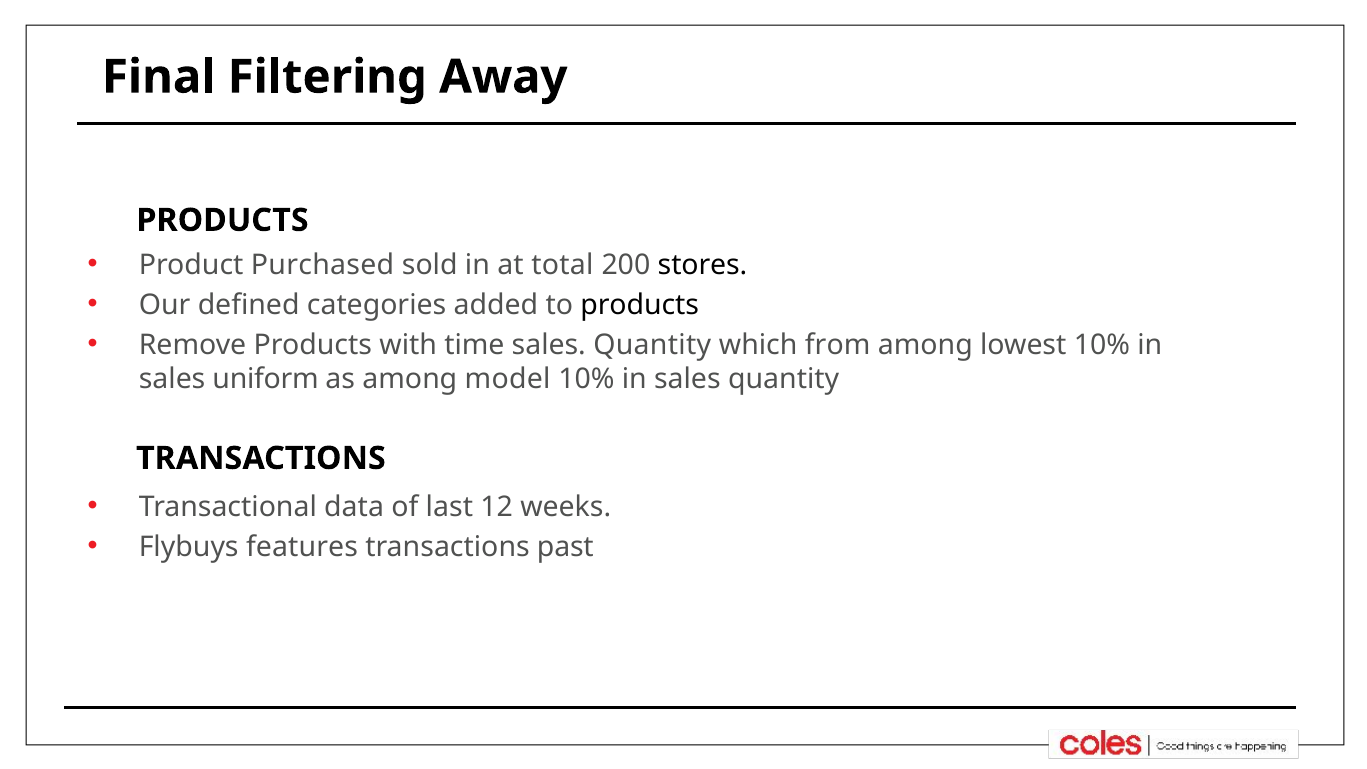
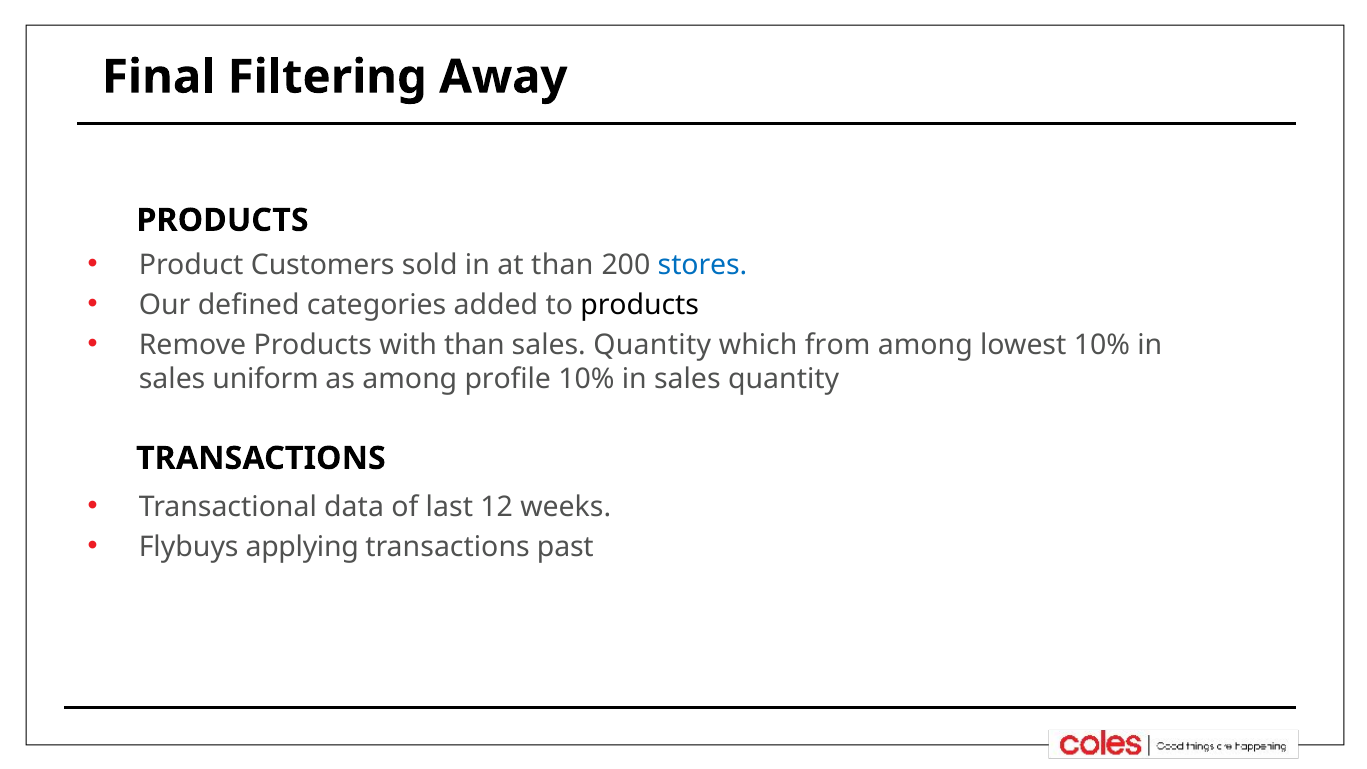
Purchased: Purchased -> Customers (323, 265)
at total: total -> than (562, 265)
stores colour: black -> blue (703, 265)
with time: time -> than (474, 345)
model: model -> profile (508, 379)
features: features -> applying (302, 547)
